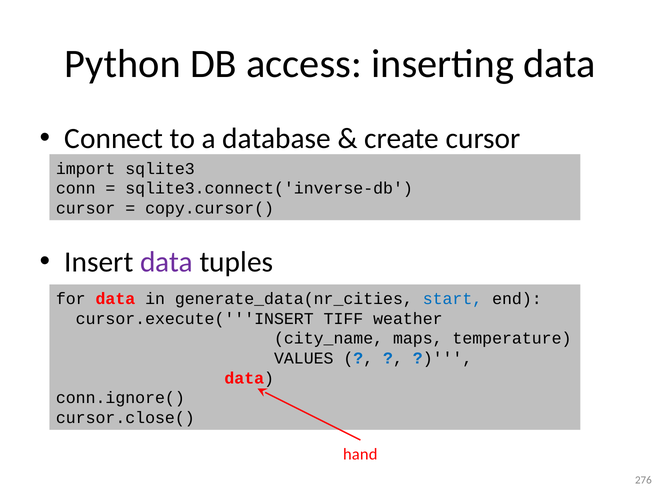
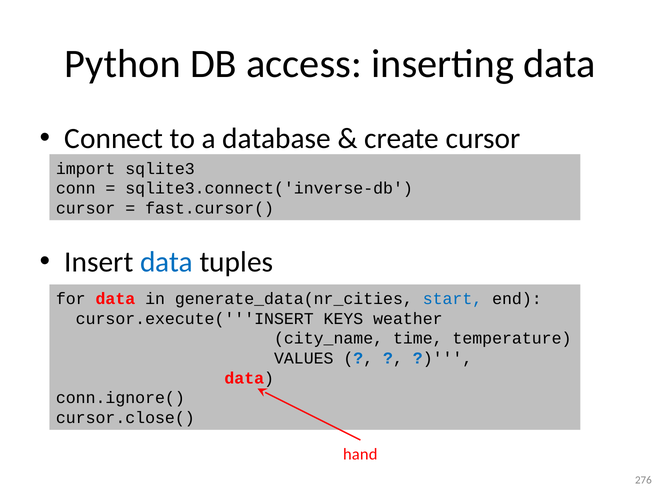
copy.cursor(: copy.cursor( -> fast.cursor( (210, 208)
data colour: purple -> blue (167, 262)
TIFF: TIFF -> KEYS (343, 318)
maps: maps -> time (418, 338)
